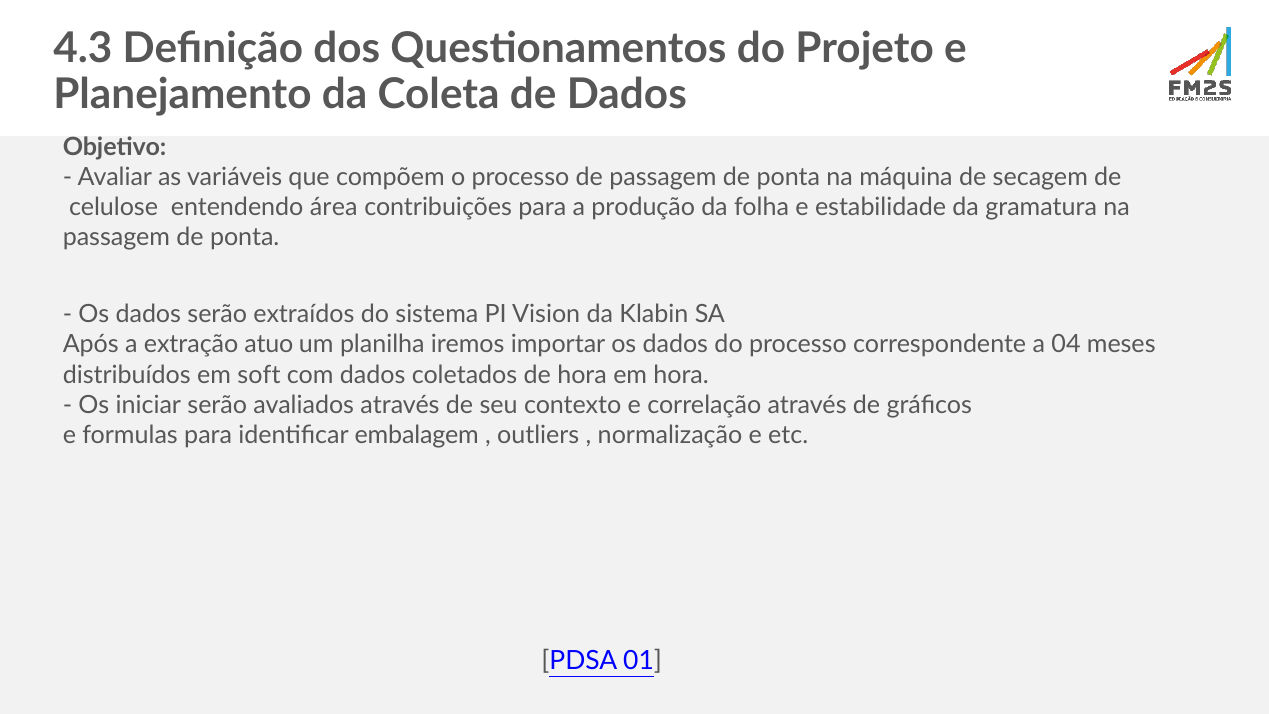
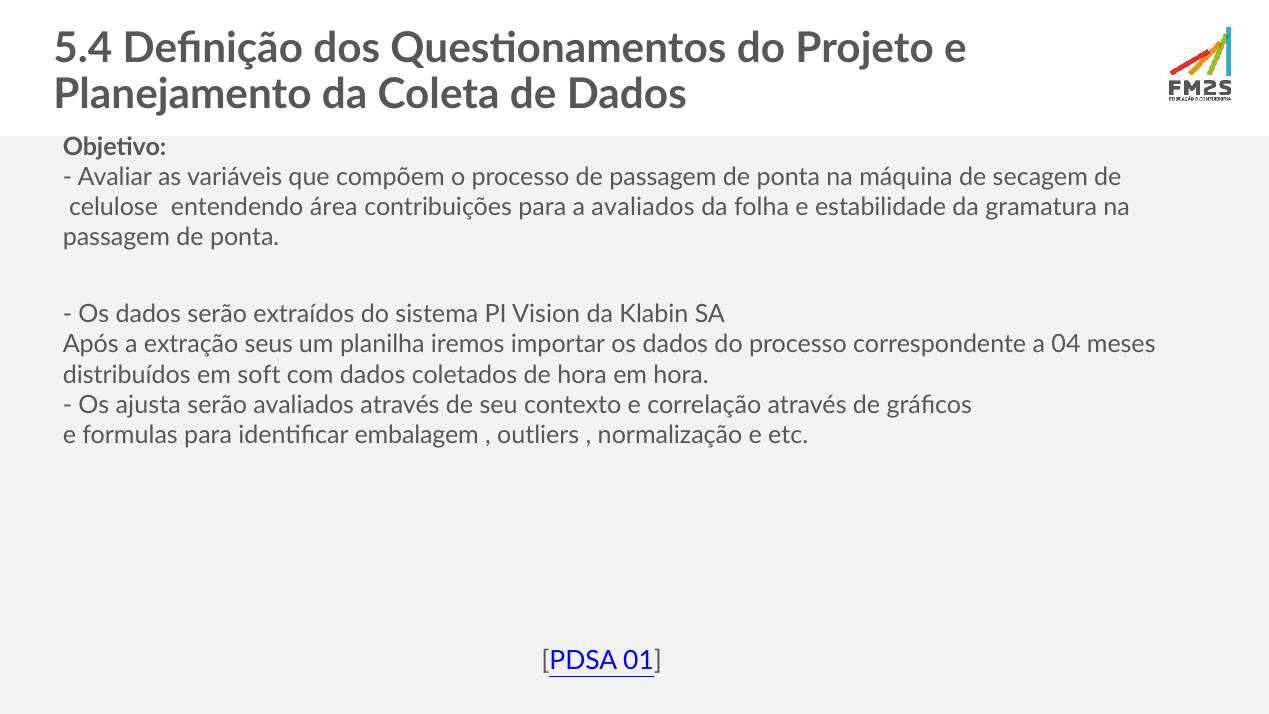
4.3: 4.3 -> 5.4 (83, 48)
a produção: produção -> avaliados (643, 207)
atuo: atuo -> seus (269, 344)
iniciar: iniciar -> ajusta (148, 405)
